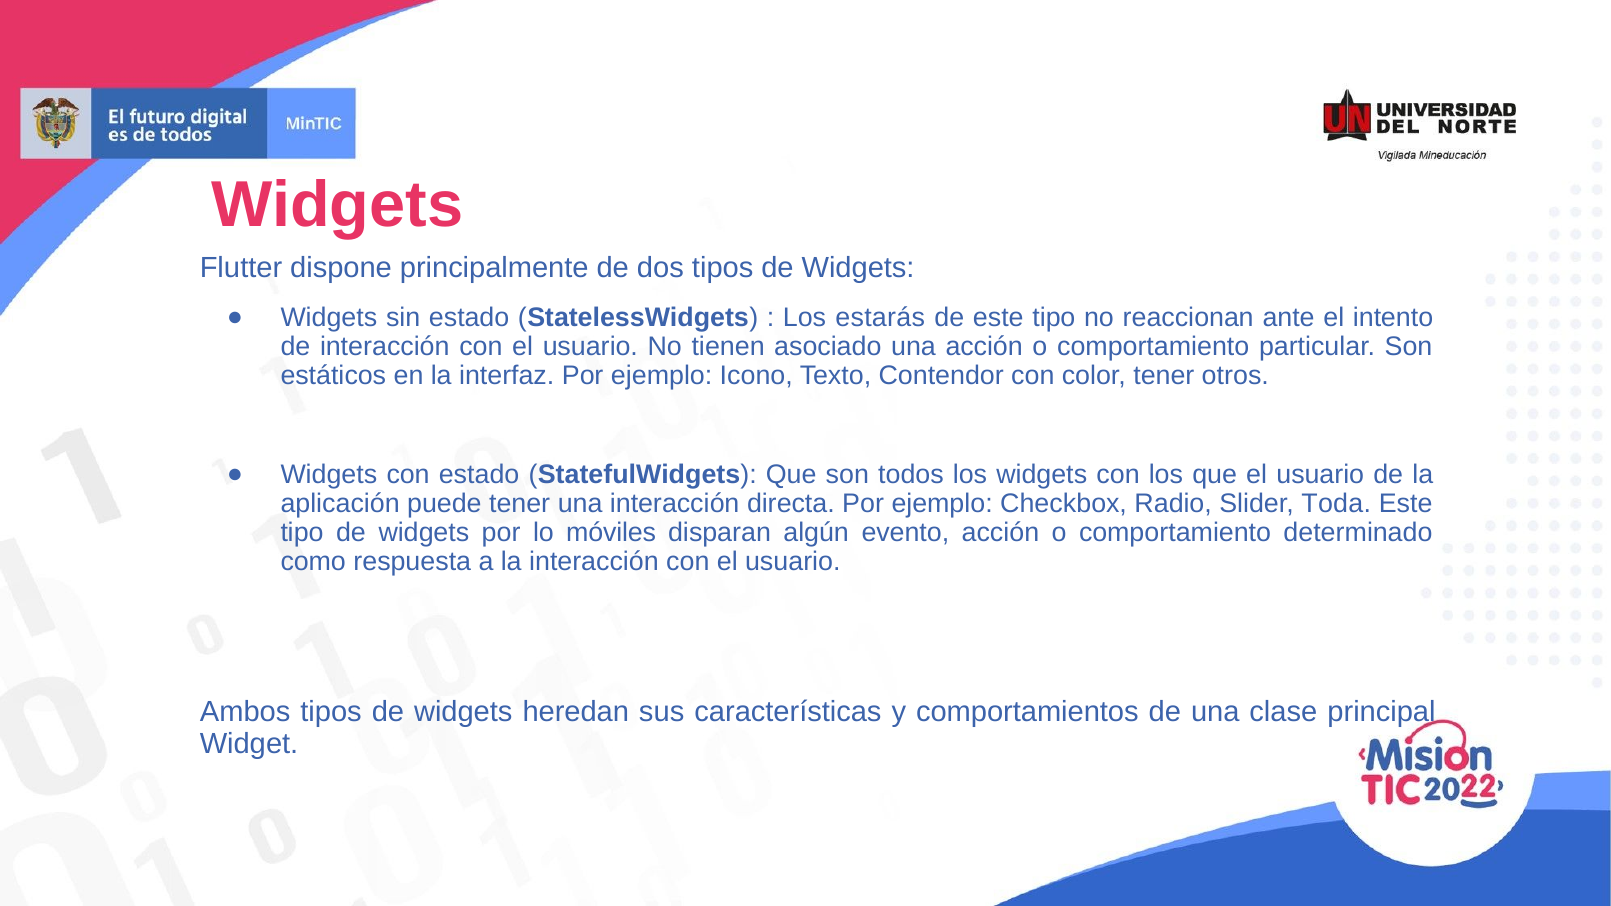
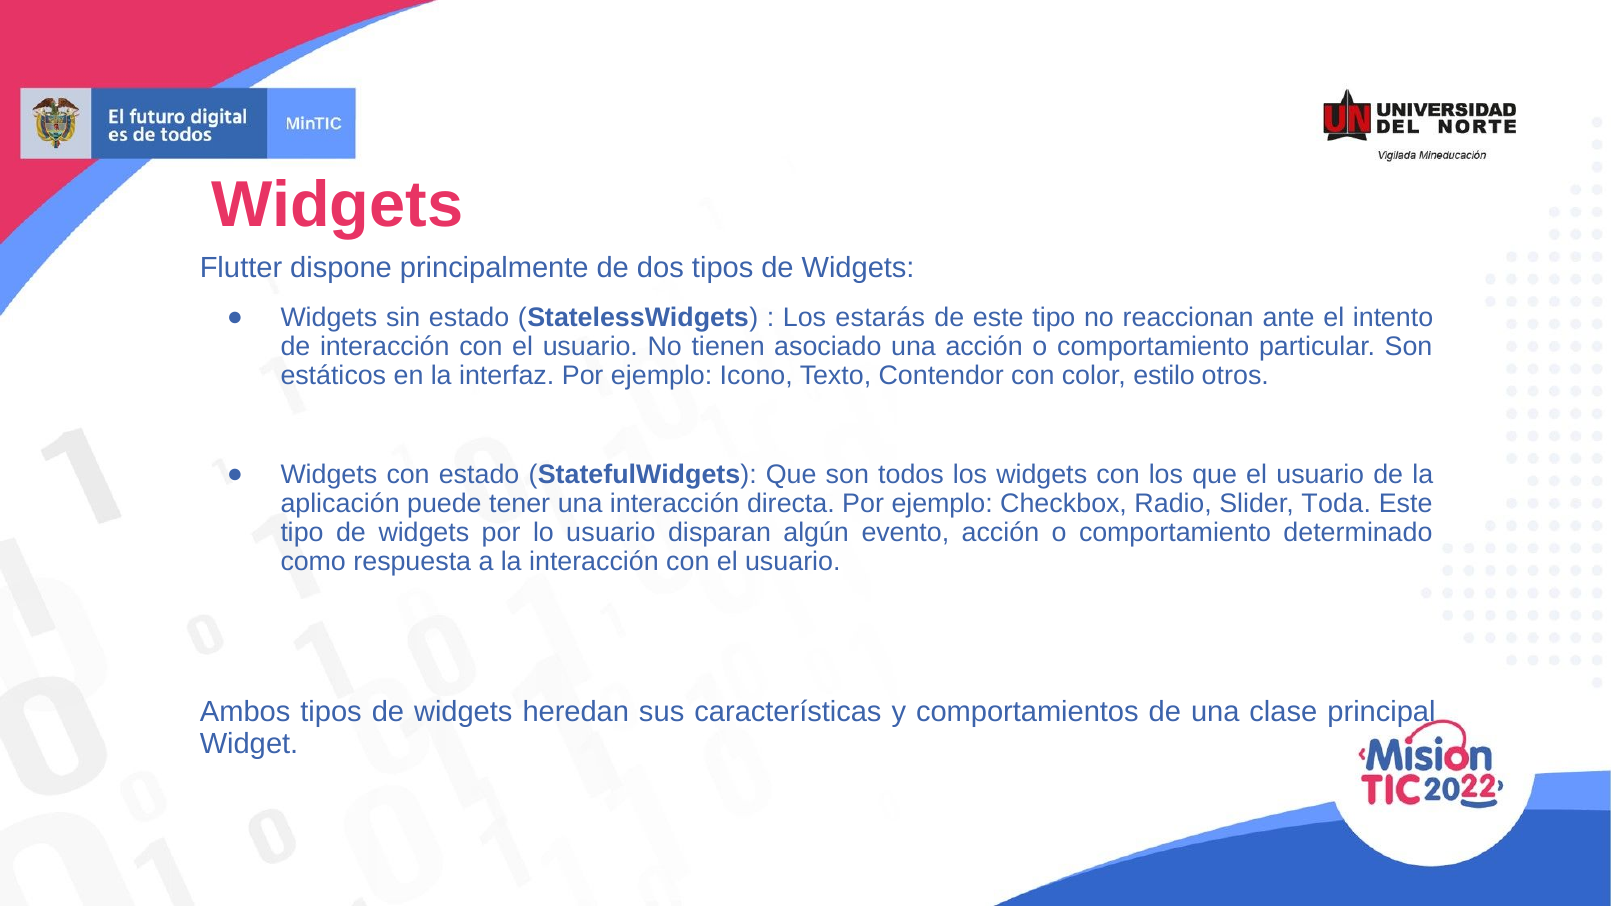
color tener: tener -> estilo (1164, 376)
lo móviles: móviles -> usuario (611, 532)
